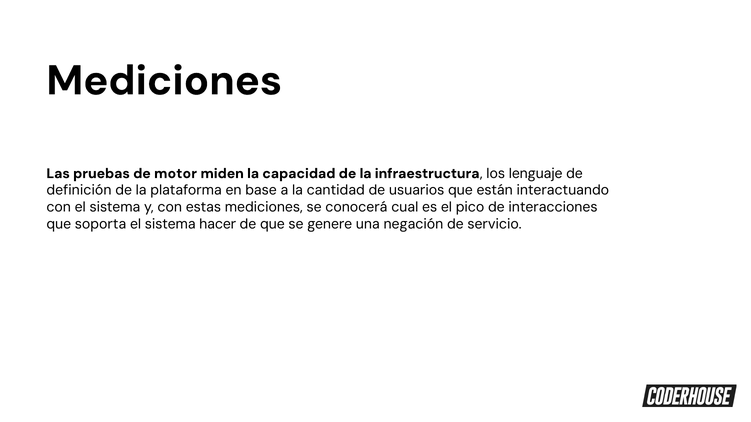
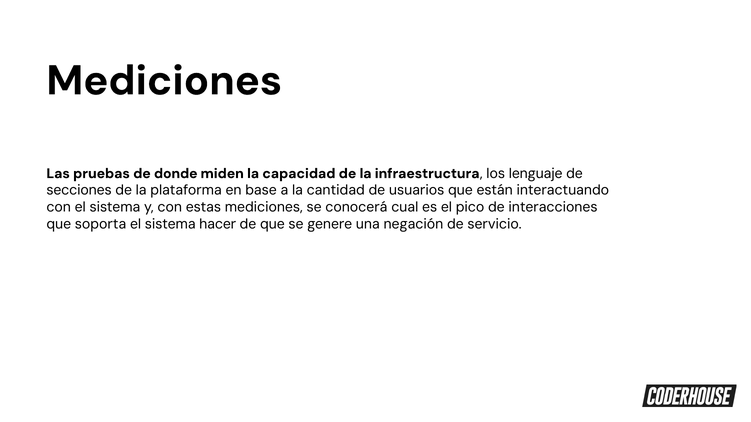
motor: motor -> donde (176, 174)
definición: definición -> secciones (79, 191)
